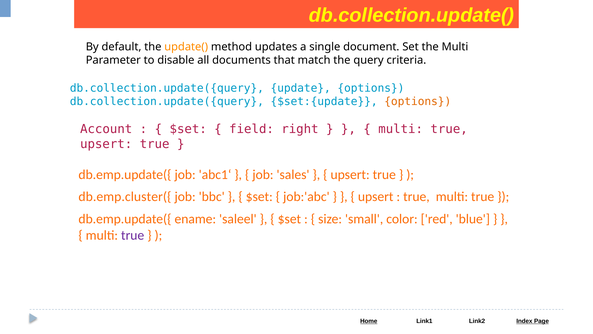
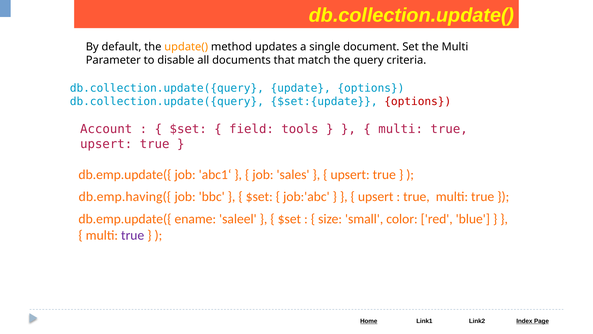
options colour: orange -> red (418, 101)
right: right -> tools (300, 129)
db.emp.cluster({: db.emp.cluster({ -> db.emp.having({ (125, 197)
